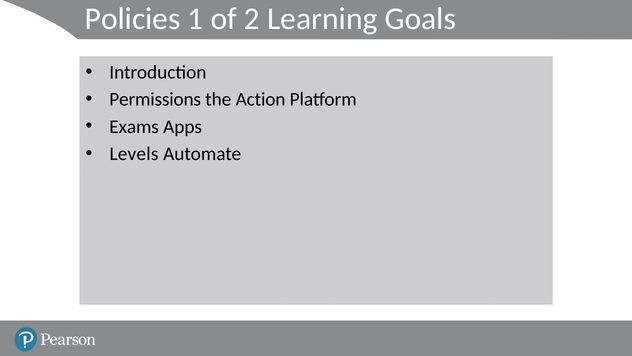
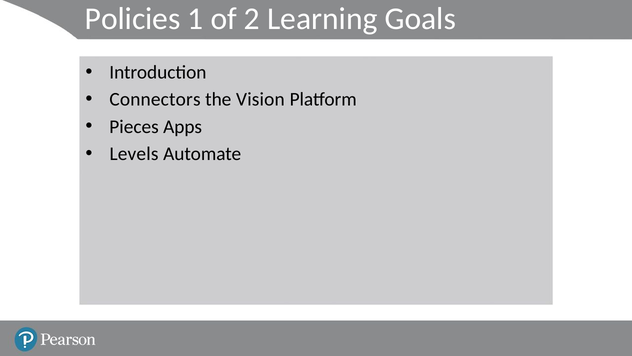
Permissions: Permissions -> Connectors (155, 99)
Action: Action -> Vision (260, 99)
Exams: Exams -> Pieces (134, 126)
